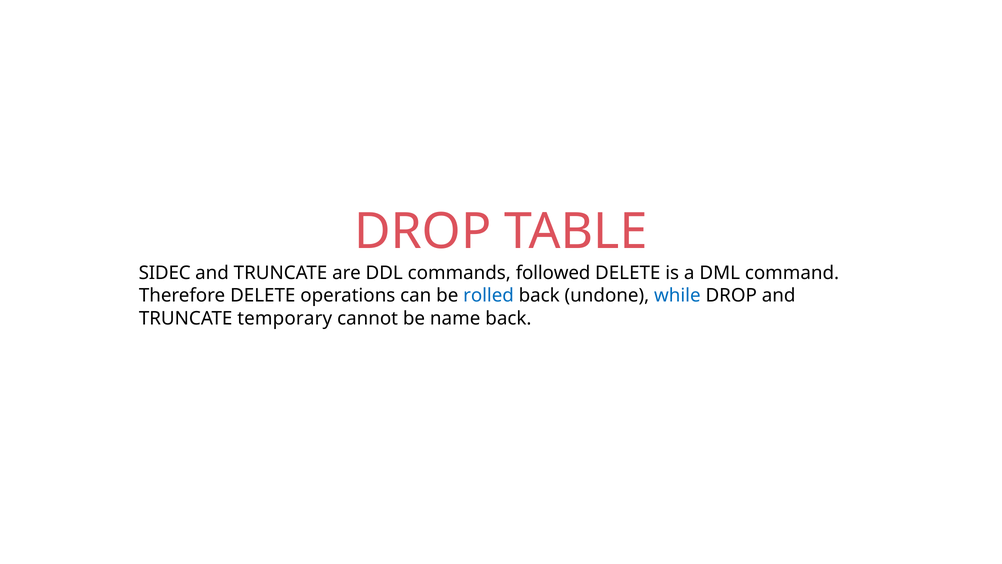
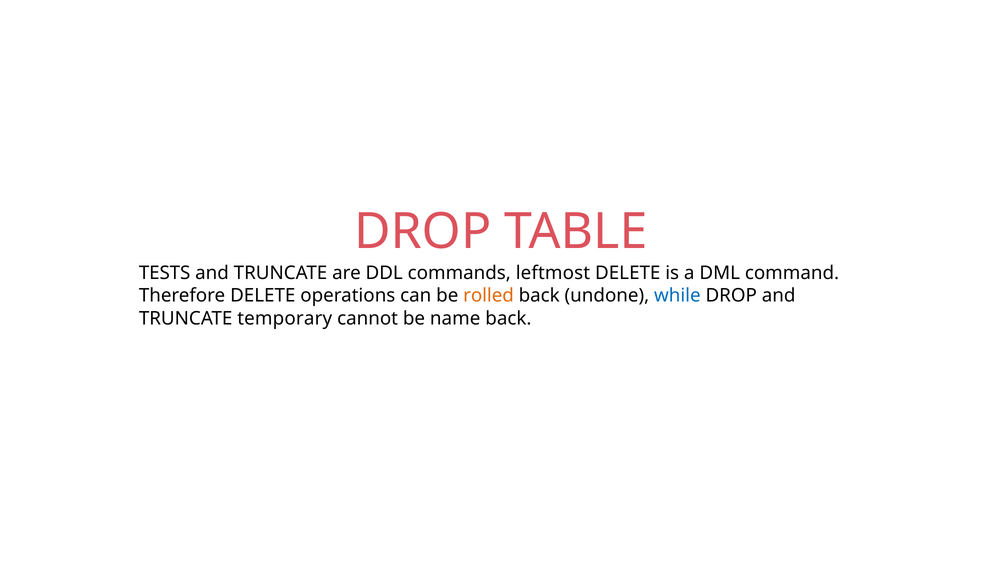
SIDEC: SIDEC -> TESTS (165, 273)
followed: followed -> leftmost (553, 273)
rolled colour: blue -> orange (489, 296)
